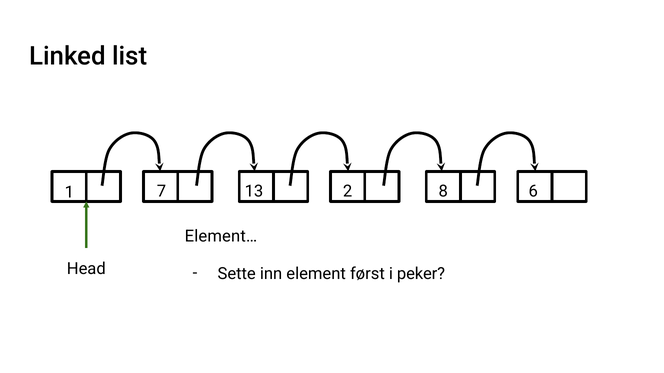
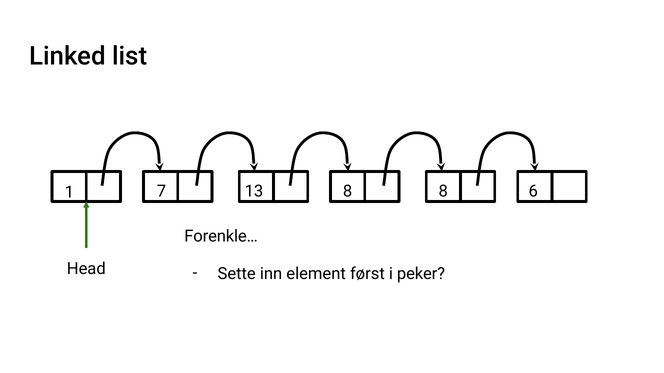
13 2: 2 -> 8 (348, 192)
Element…: Element… -> Forenkle… (221, 237)
